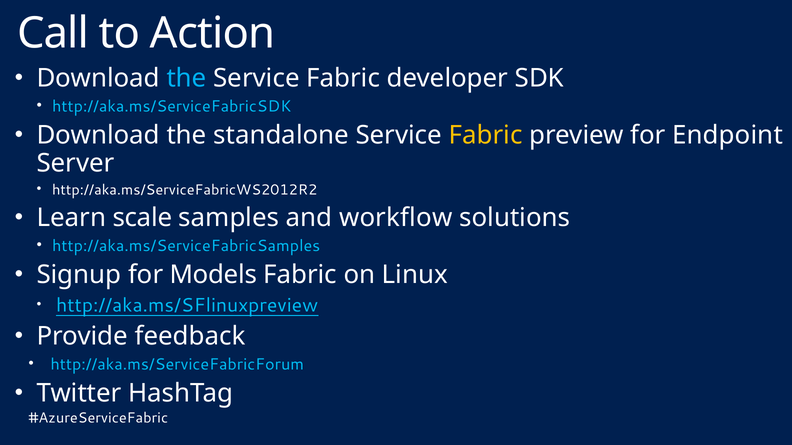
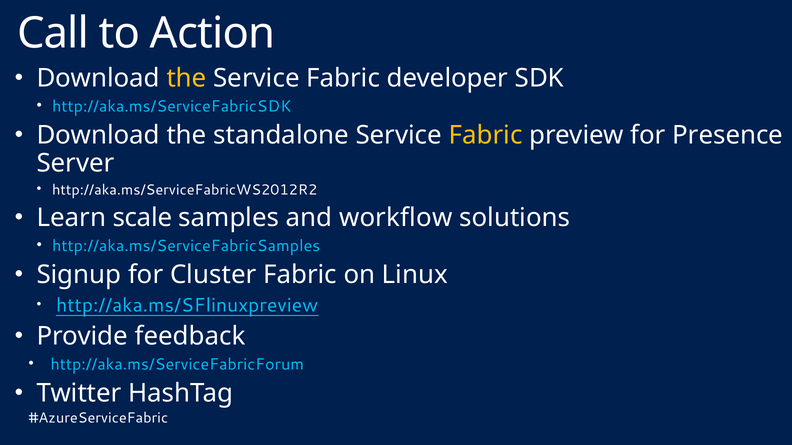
the colour: light blue -> yellow (187, 78)
Endpoint: Endpoint -> Presence (728, 135)
Models: Models -> Cluster (213, 275)
